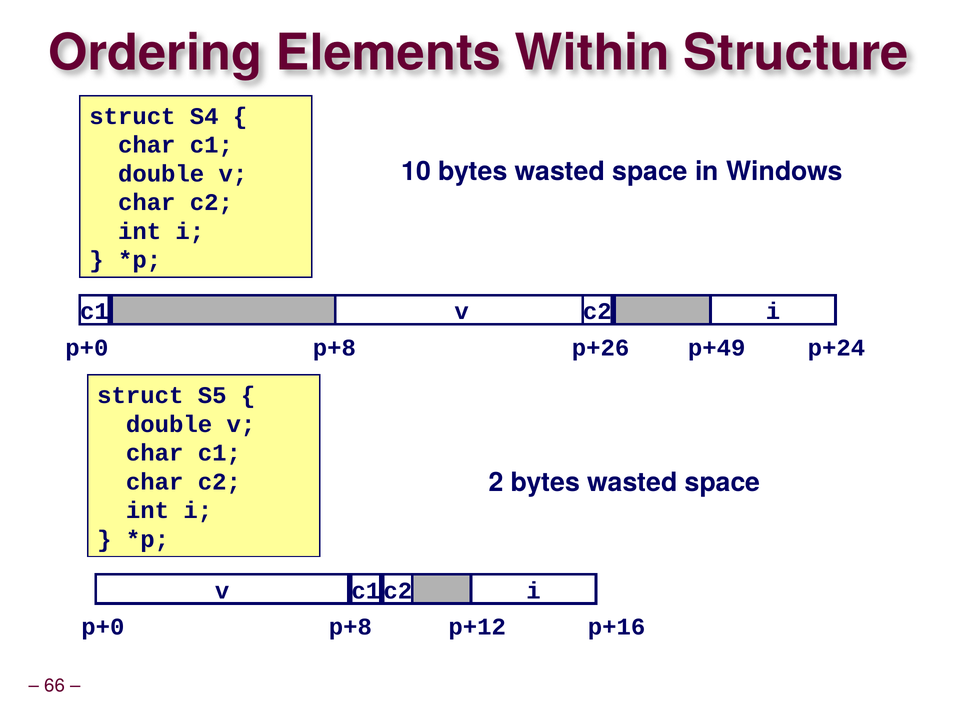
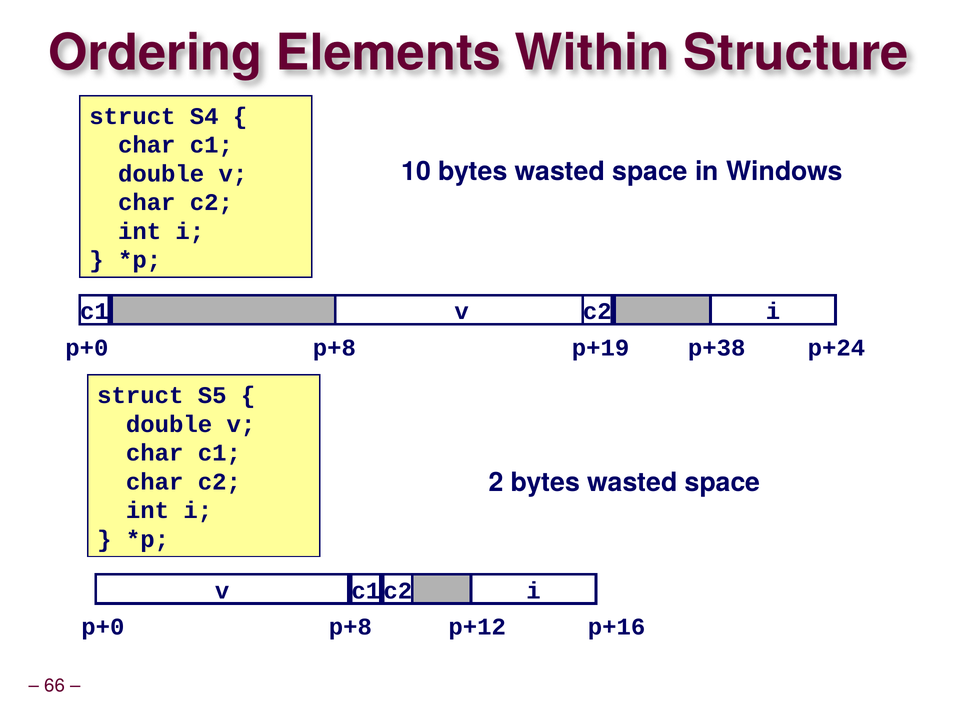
p+26: p+26 -> p+19 (601, 348)
p+49: p+49 -> p+38 (717, 348)
